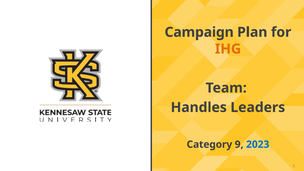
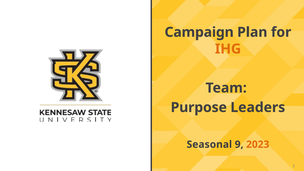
Handles: Handles -> Purpose (199, 107)
Category: Category -> Seasonal (209, 144)
2023 colour: blue -> orange (258, 144)
